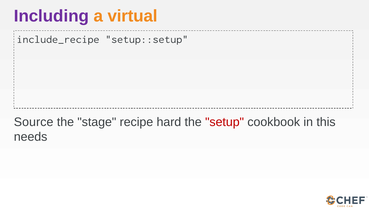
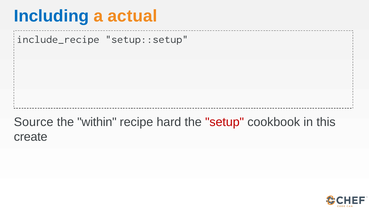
Including colour: purple -> blue (51, 16)
virtual: virtual -> actual (132, 16)
stage: stage -> within (97, 122)
needs: needs -> create (31, 136)
